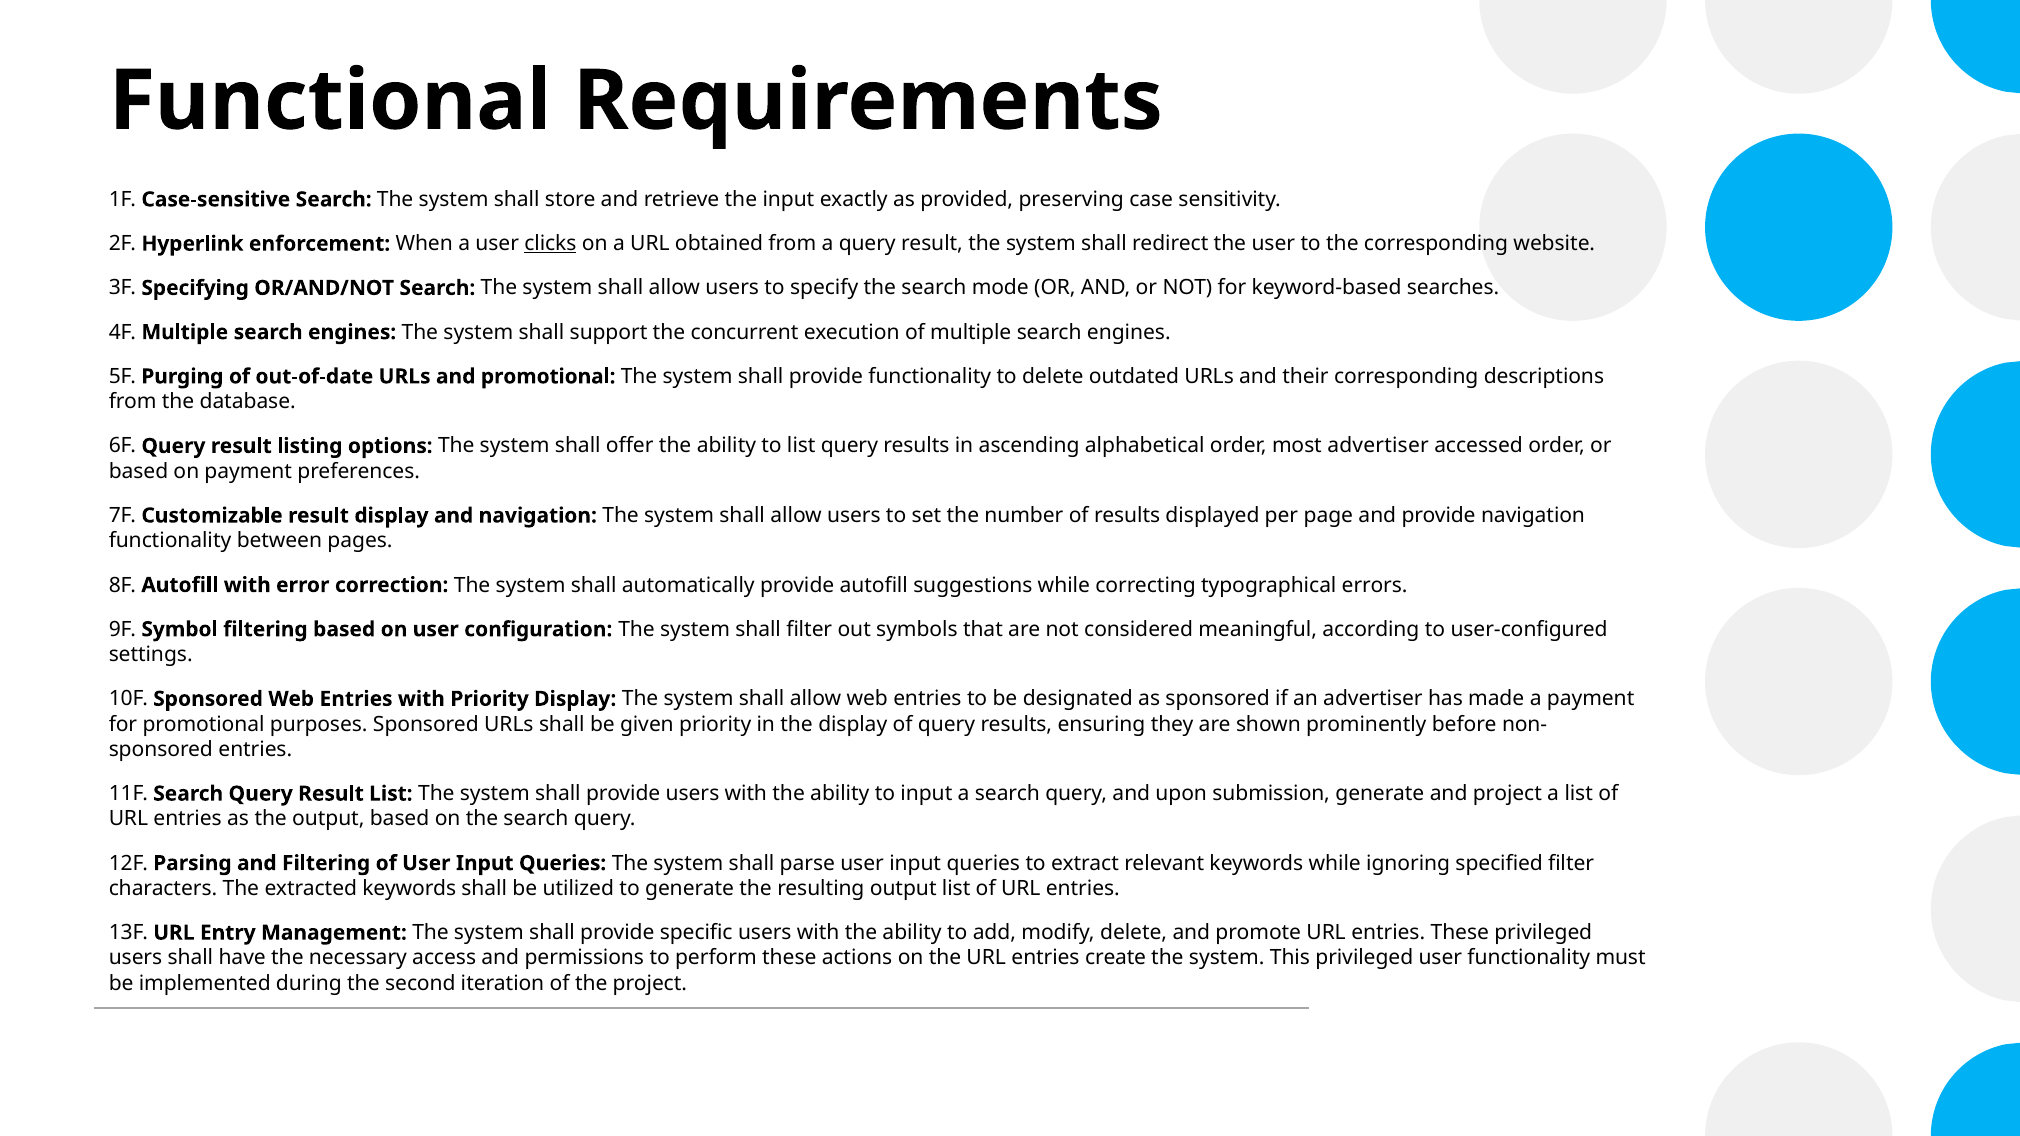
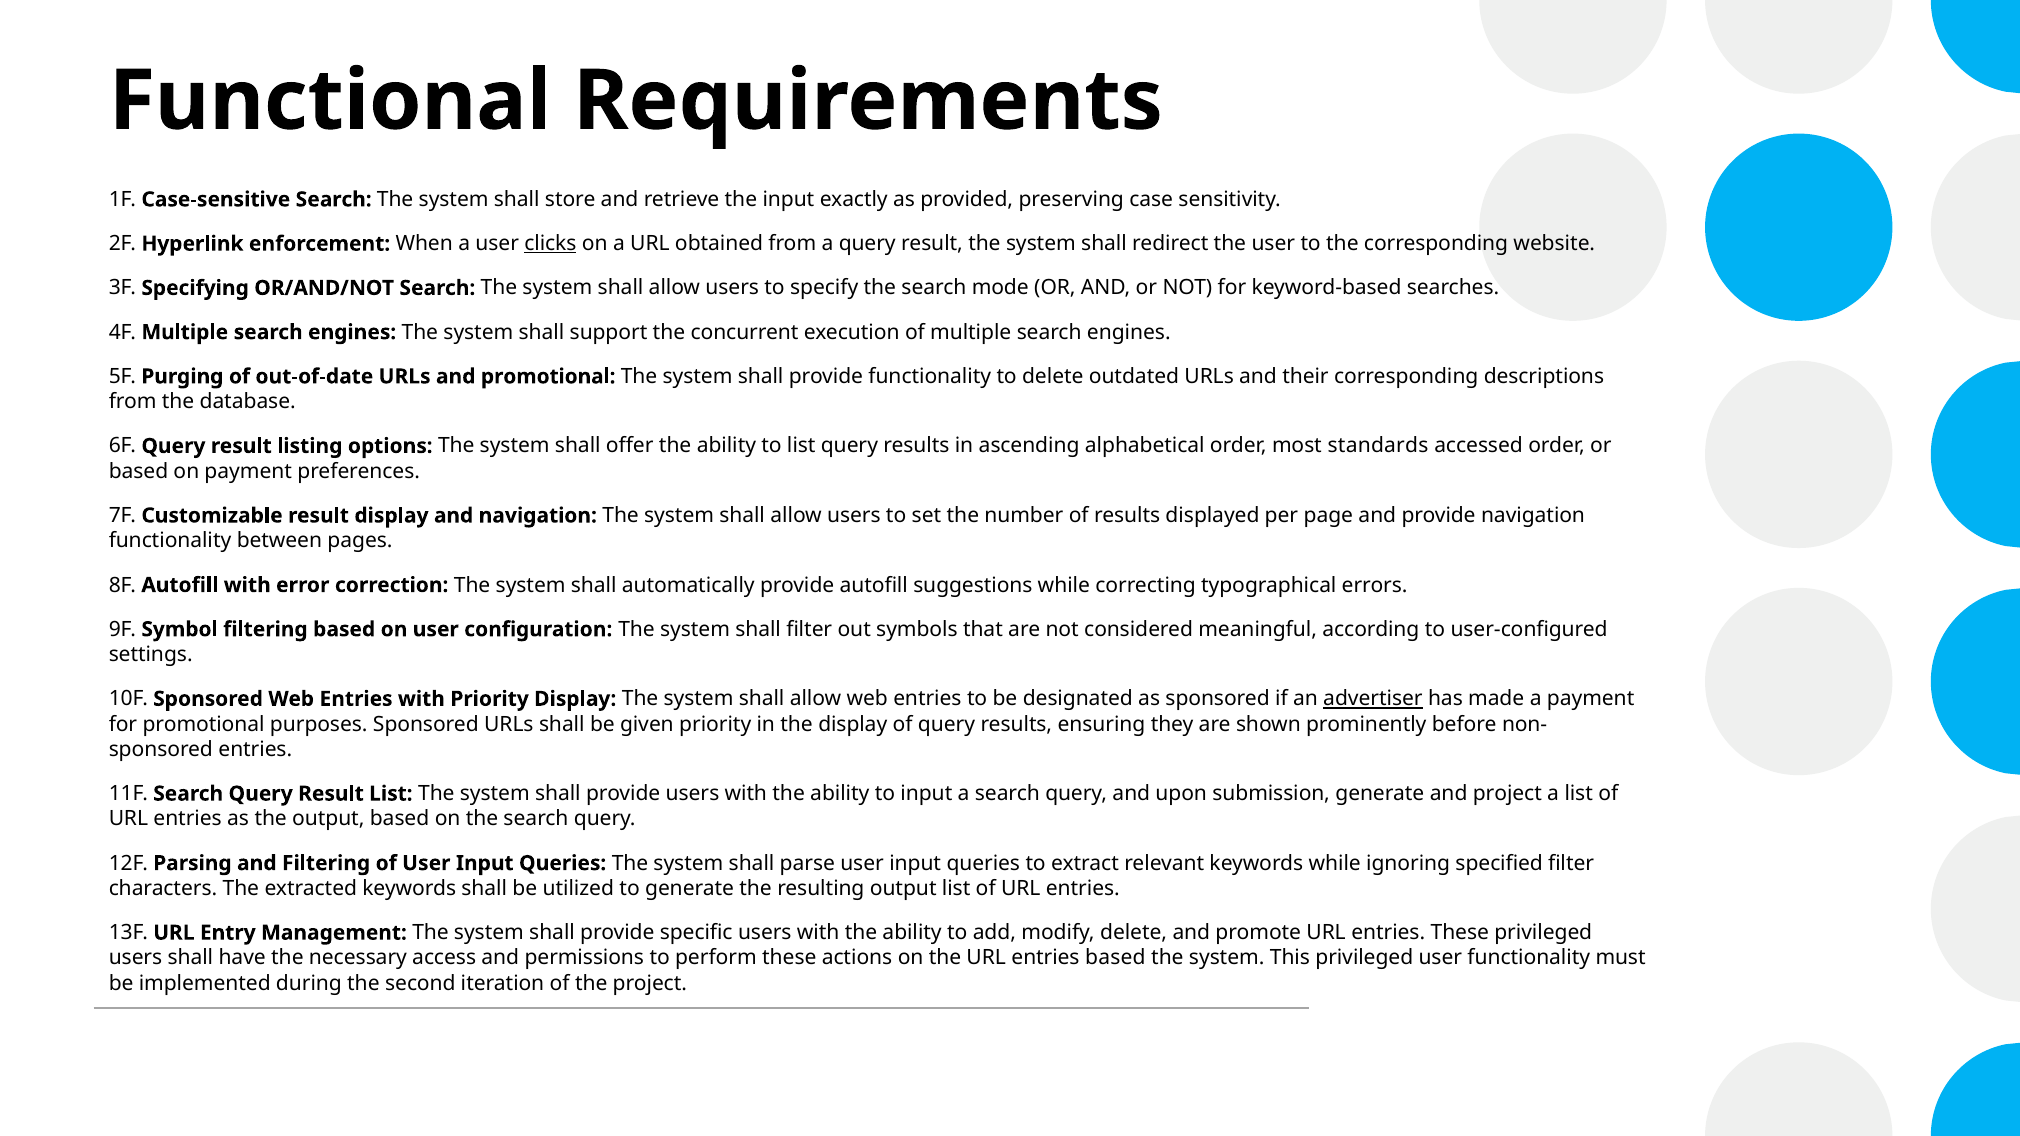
most advertiser: advertiser -> standards (1378, 446)
advertiser underline: none -> present (1373, 699)
entries create: create -> based (1115, 958)
